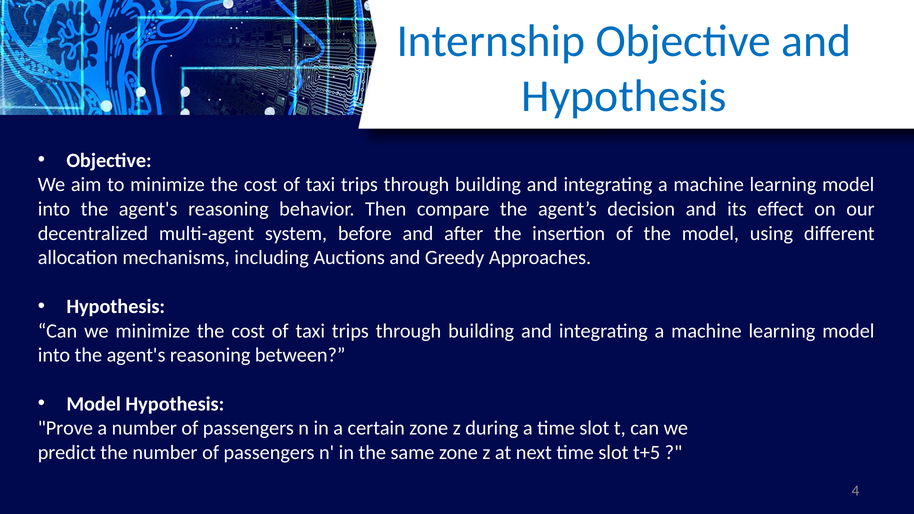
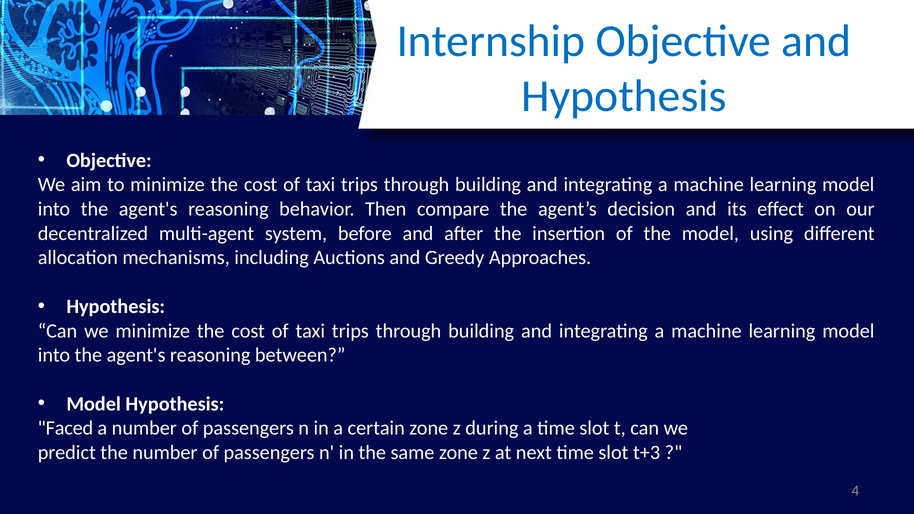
Prove: Prove -> Faced (65, 428)
t+5: t+5 -> t+3 (647, 453)
